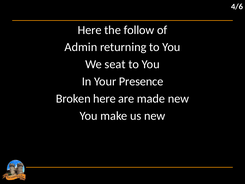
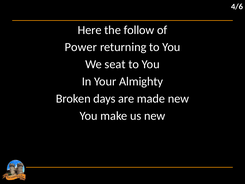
Admin: Admin -> Power (81, 47)
Presence: Presence -> Almighty (141, 81)
Broken here: here -> days (104, 99)
